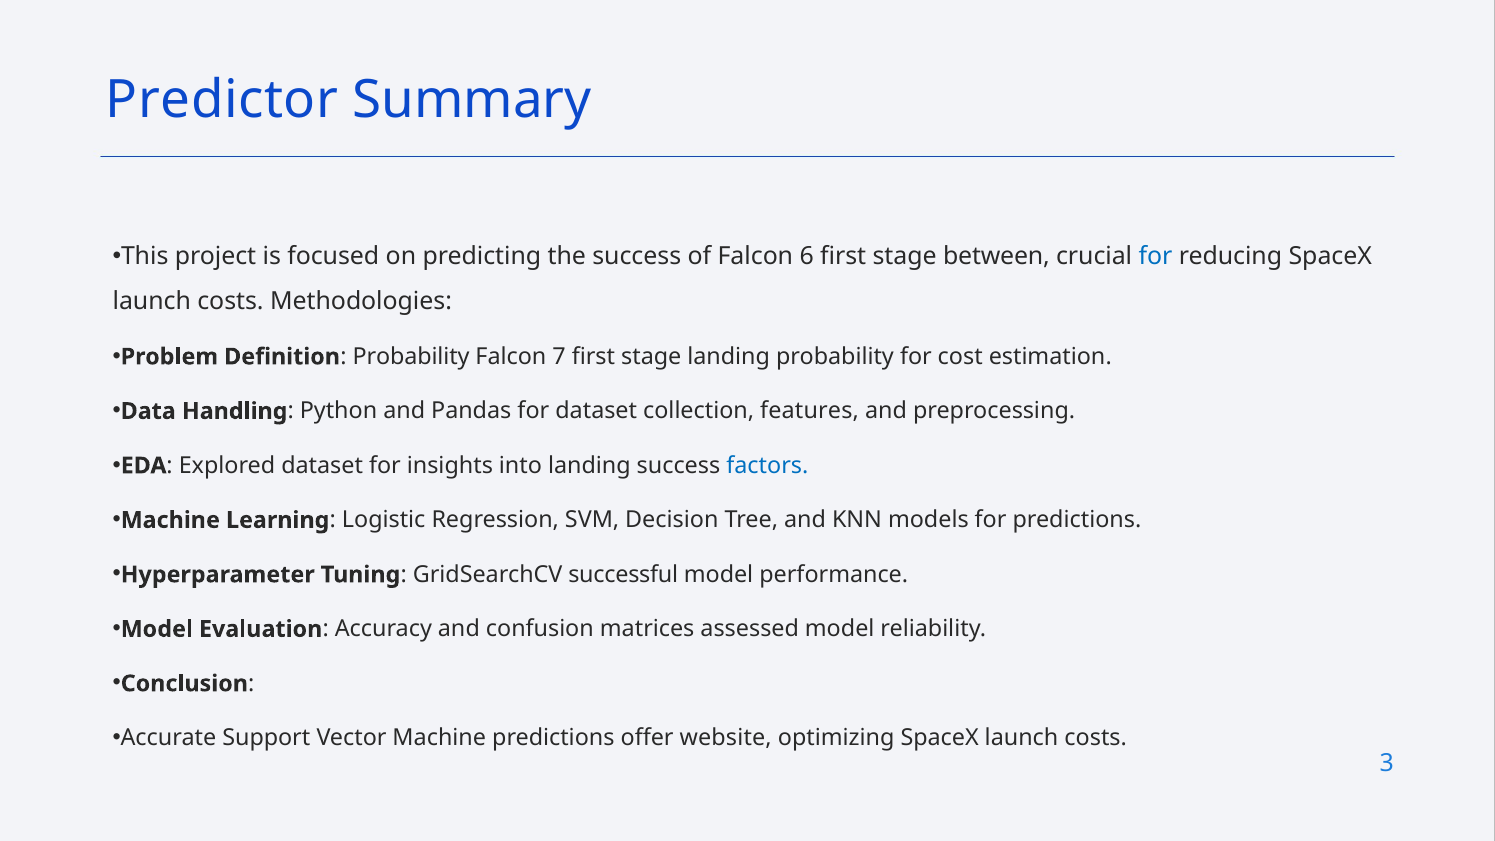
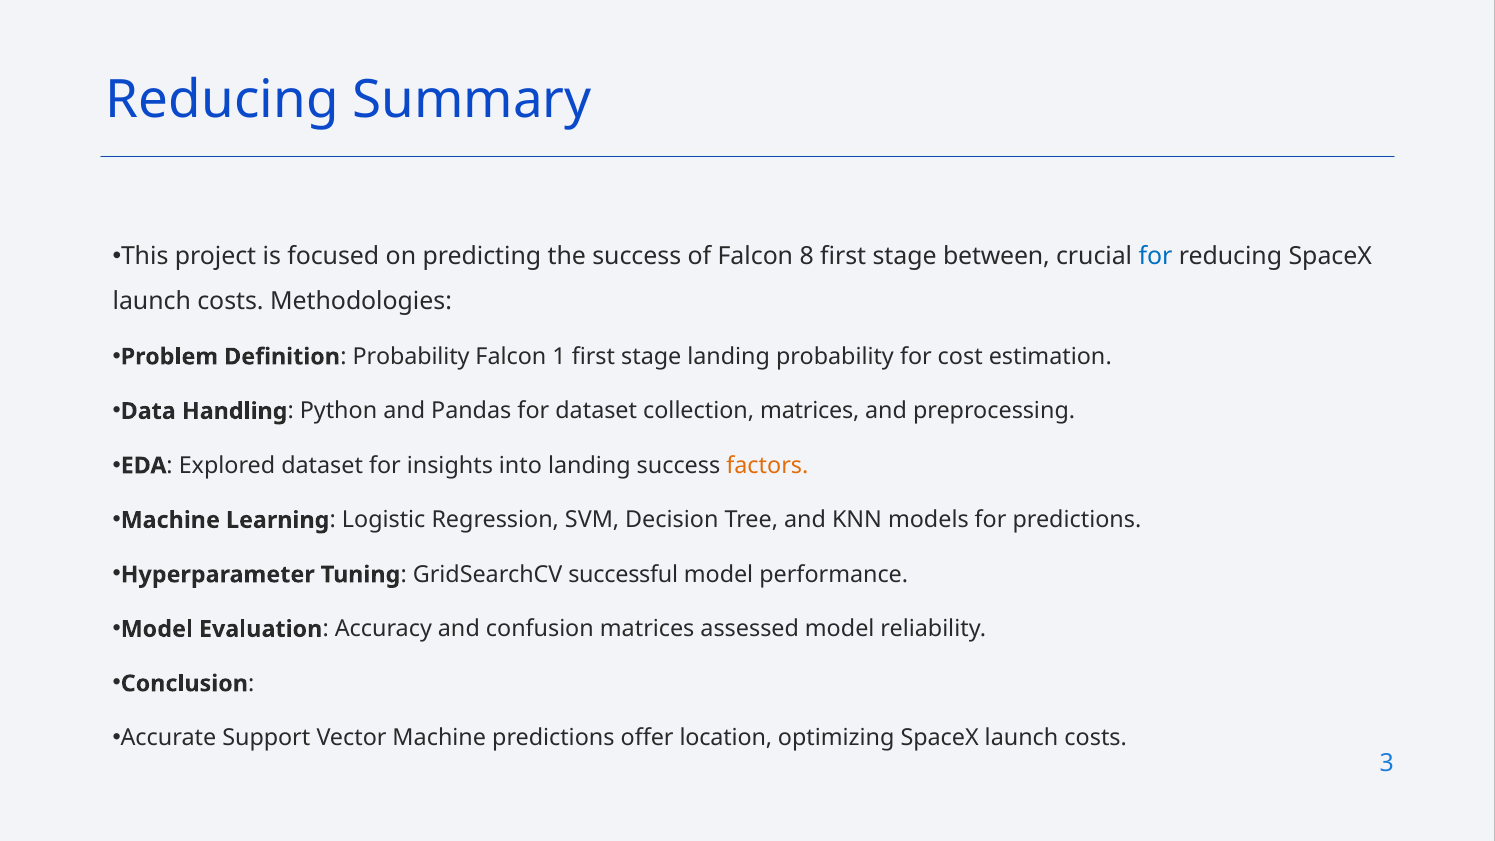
Predictor: Predictor -> Reducing (222, 100)
6: 6 -> 8 (807, 257)
7: 7 -> 1 (559, 357)
collection features: features -> matrices (810, 411)
factors colour: blue -> orange (767, 466)
website: website -> location (726, 738)
